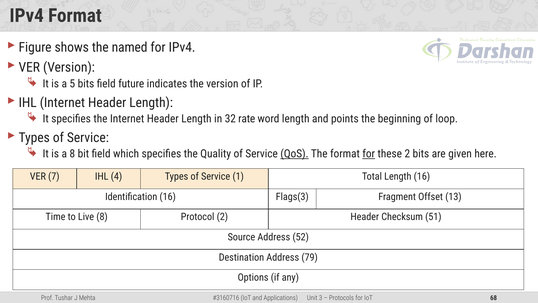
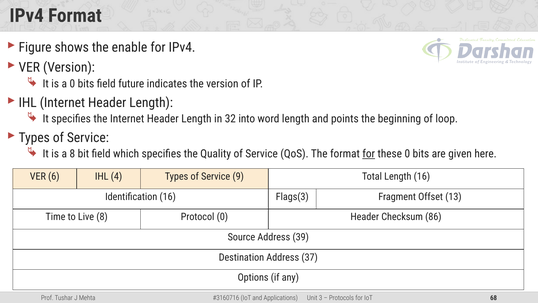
named: named -> enable (130, 47)
a 5: 5 -> 0 (72, 84)
rate: rate -> into (247, 119)
QoS underline: present -> none (294, 154)
these 2: 2 -> 0 (407, 154)
7: 7 -> 6 (54, 176)
1: 1 -> 9 (238, 176)
Protocol 2: 2 -> 0 (222, 217)
51: 51 -> 86 (433, 217)
52: 52 -> 39 (301, 237)
79: 79 -> 37 (310, 257)
